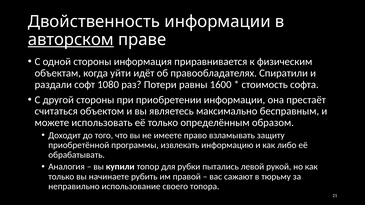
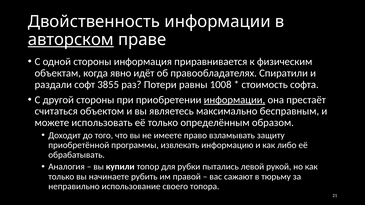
уйти: уйти -> явно (121, 73)
1080: 1080 -> 3855 (108, 85)
1600: 1600 -> 1008 (221, 85)
информации underline: none -> present (234, 100)
